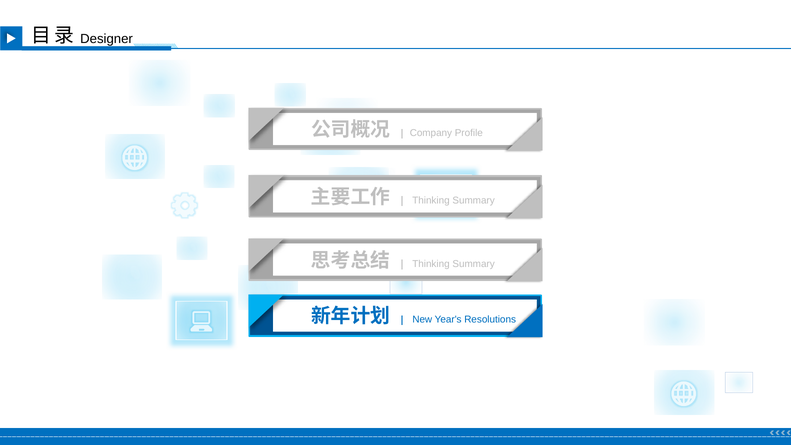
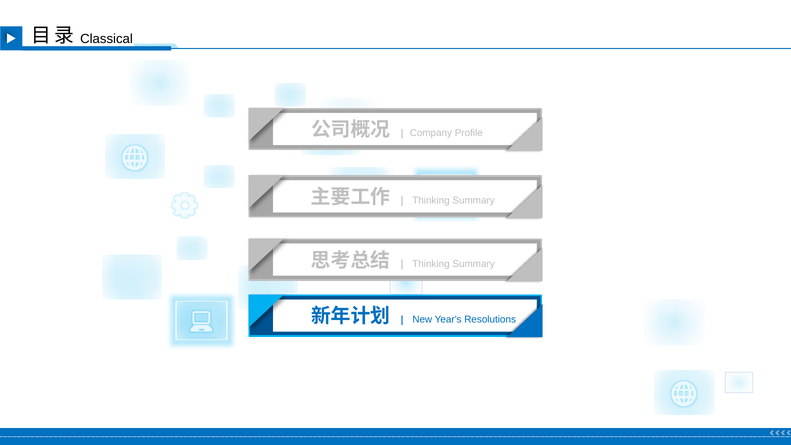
Designer: Designer -> Classical (107, 39)
